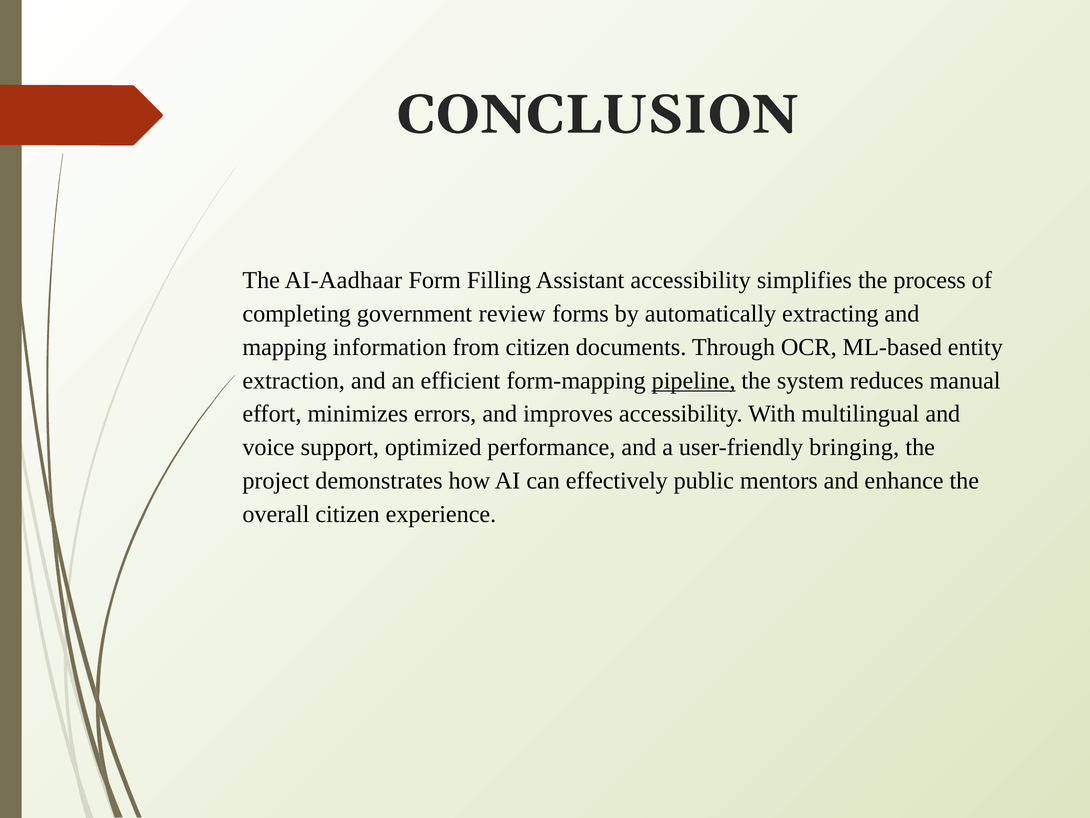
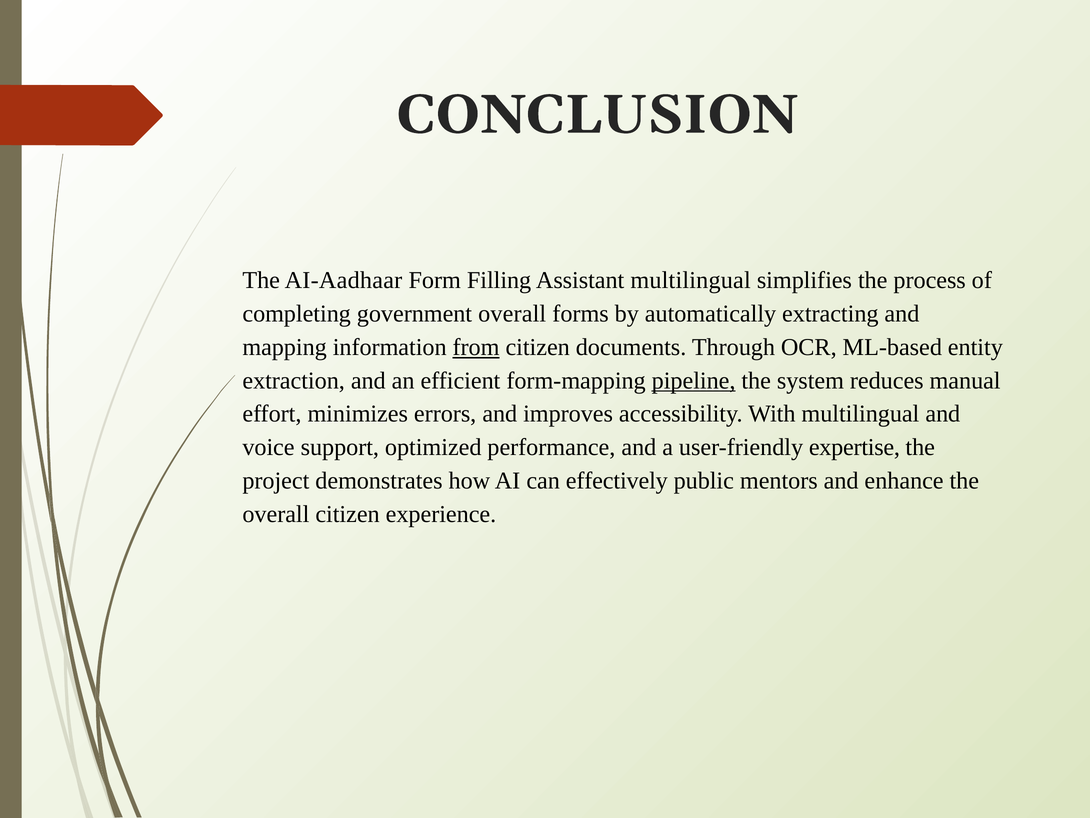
Assistant accessibility: accessibility -> multilingual (691, 280)
government review: review -> overall (512, 314)
from underline: none -> present (476, 347)
bringing: bringing -> expertise (854, 447)
